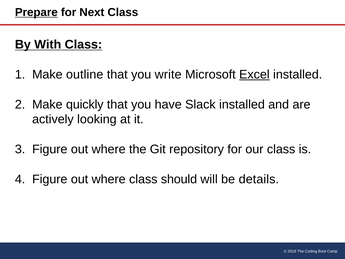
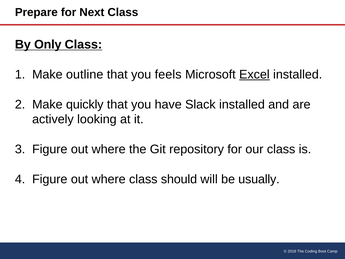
Prepare underline: present -> none (36, 12)
With: With -> Only (48, 45)
write: write -> feels (168, 74)
details: details -> usually (259, 179)
